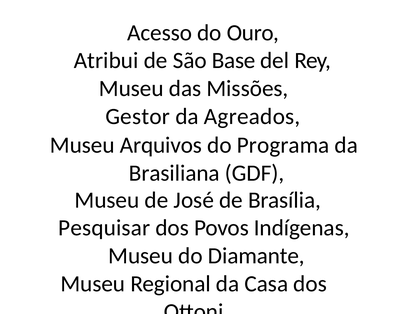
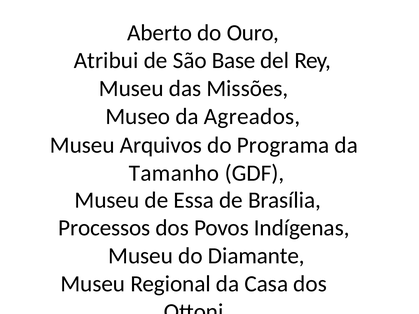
Acesso: Acesso -> Aberto (160, 33)
Gestor: Gestor -> Museo (138, 116)
Brasiliana: Brasiliana -> Tamanho (174, 173)
José: José -> Essa (194, 200)
Pesquisar: Pesquisar -> Processos (104, 228)
